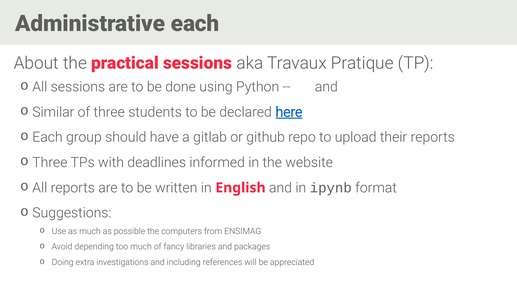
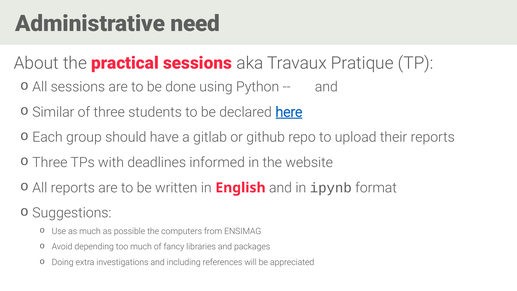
Administrative each: each -> need (195, 24)
